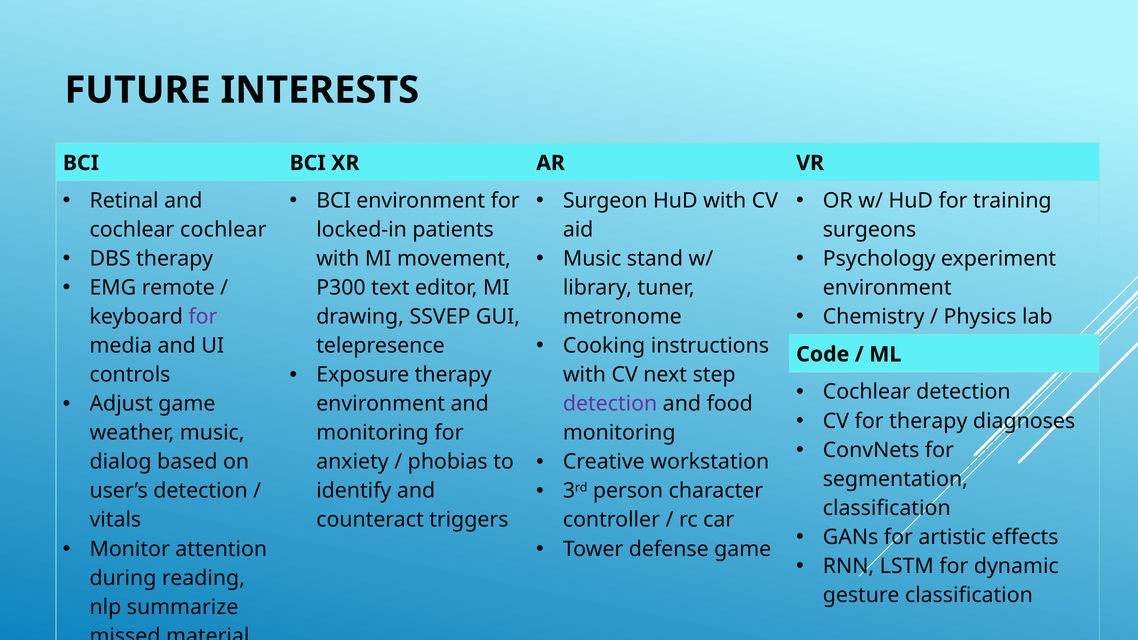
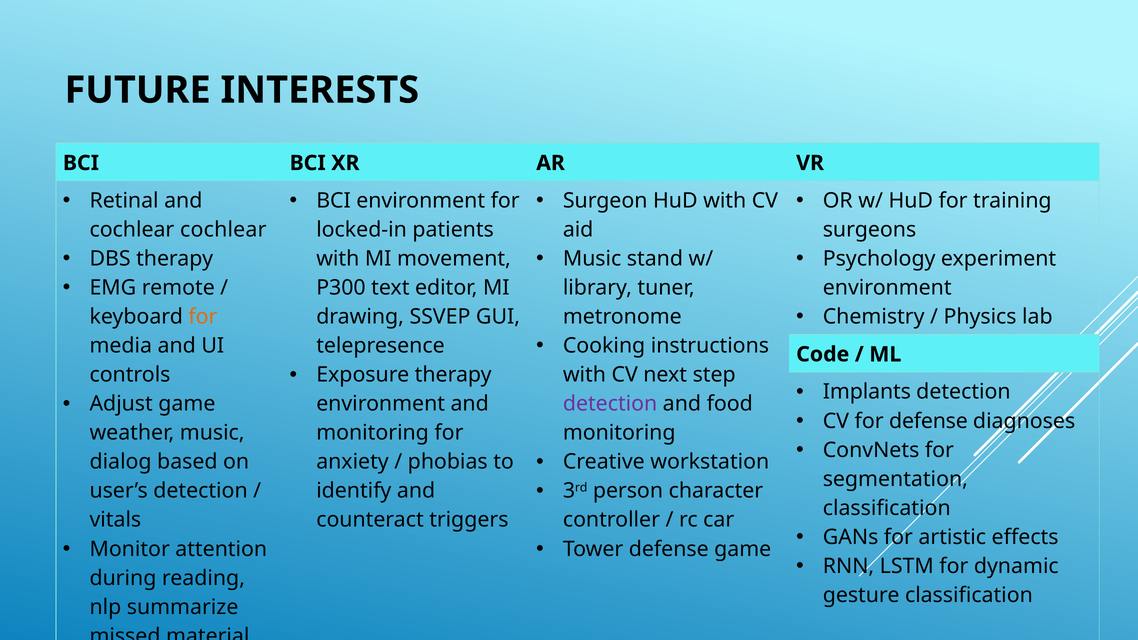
for colour: purple -> orange (203, 317)
Cochlear: Cochlear -> Implants (867, 392)
for therapy: therapy -> defense (928, 421)
